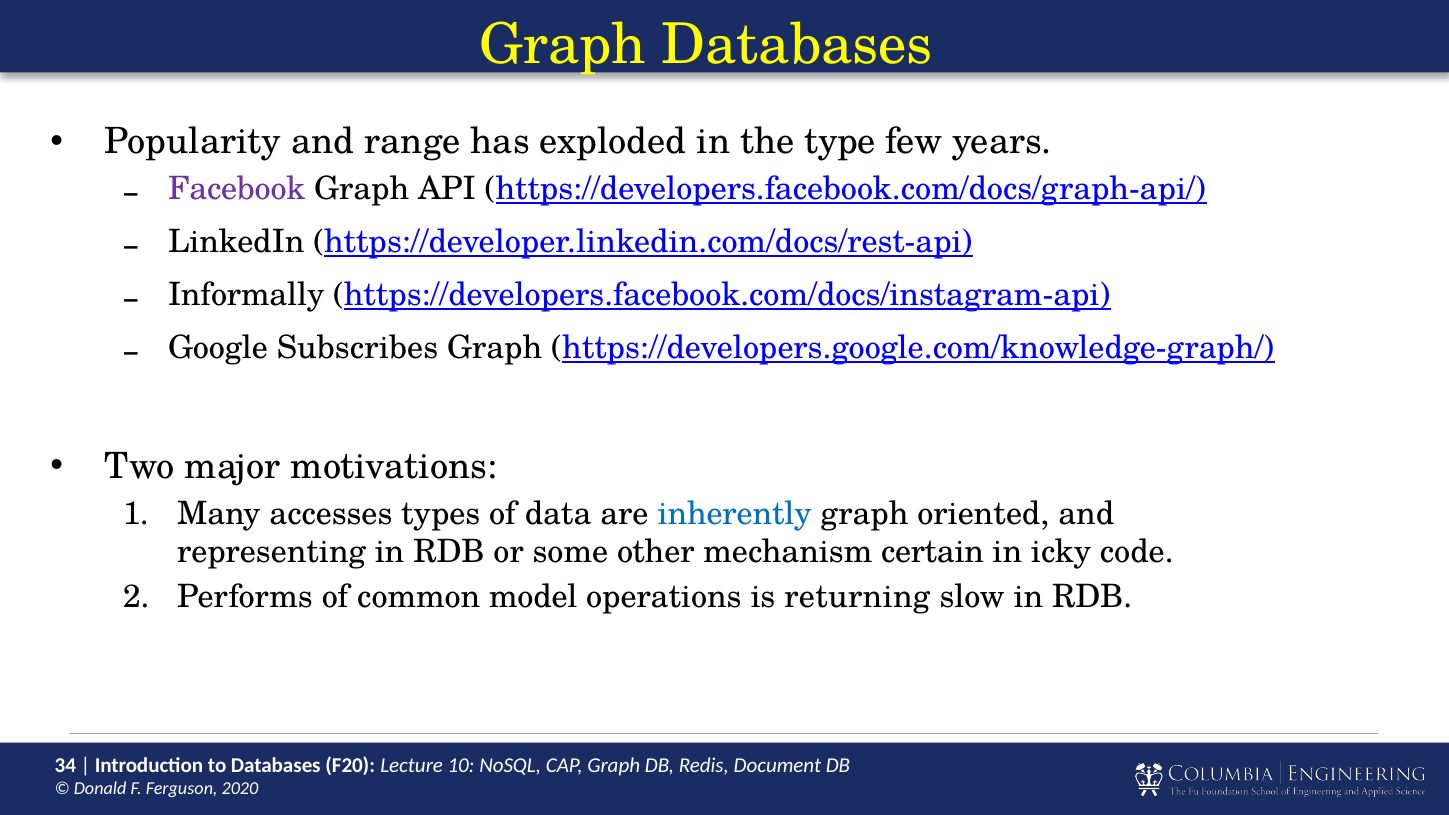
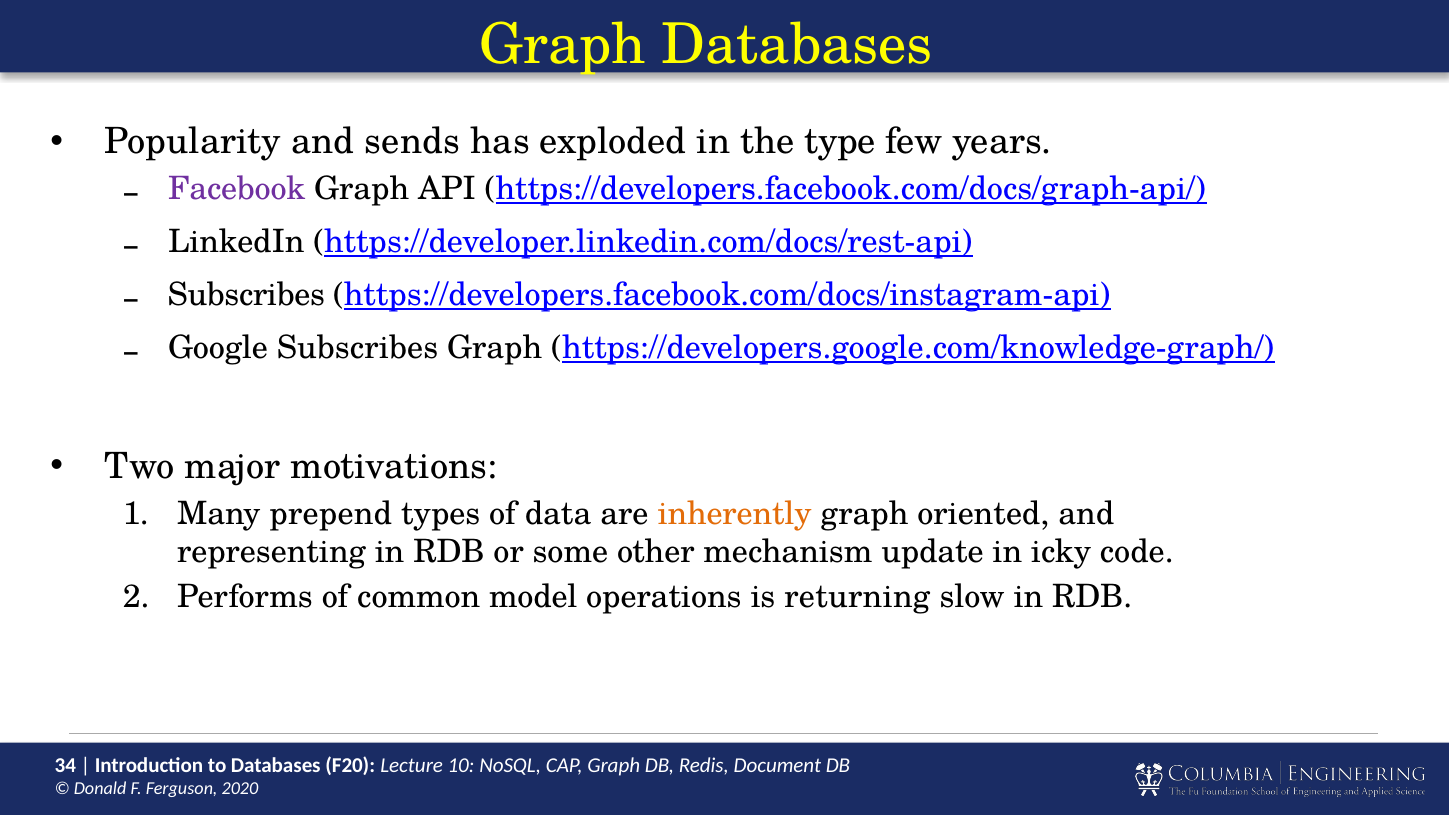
range: range -> sends (412, 142)
Informally: Informally -> Subscribes (246, 295)
accesses: accesses -> prepend (331, 514)
inherently colour: blue -> orange (735, 514)
certain: certain -> update (932, 552)
